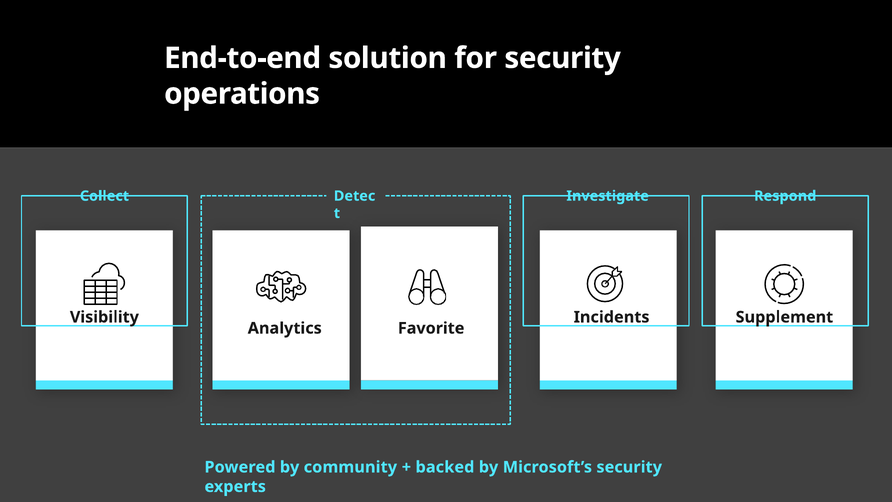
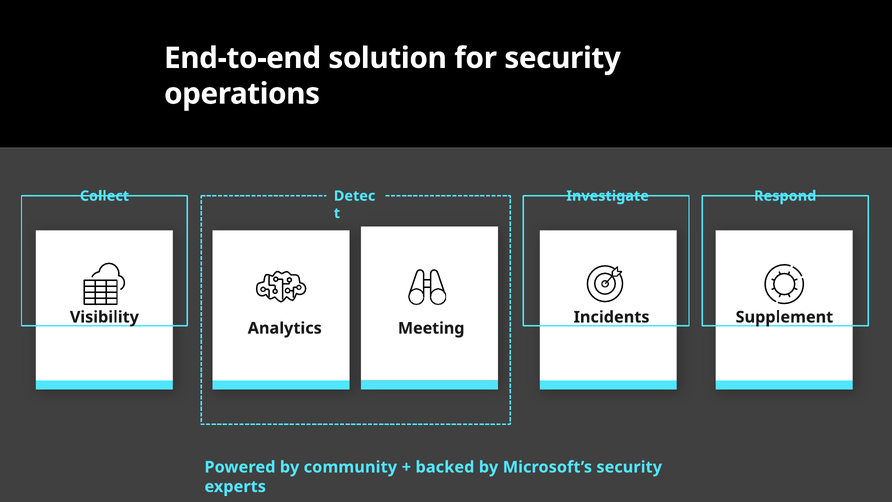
Favorite: Favorite -> Meeting (431, 328)
